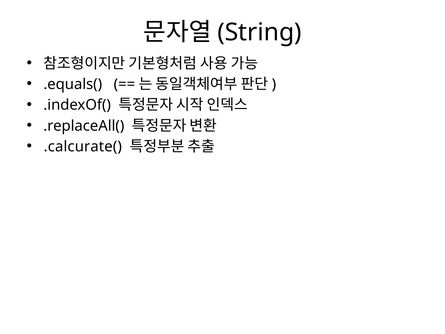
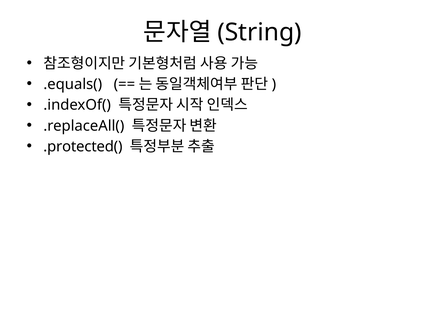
.calcurate(: .calcurate( -> .protected( (83, 146)
